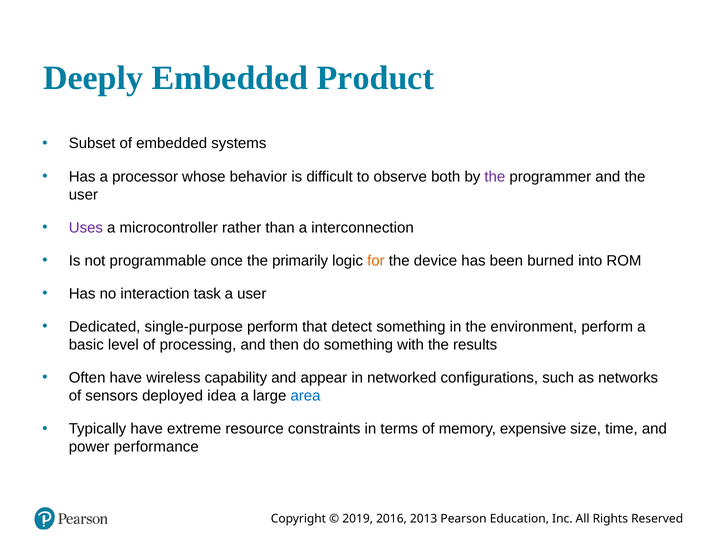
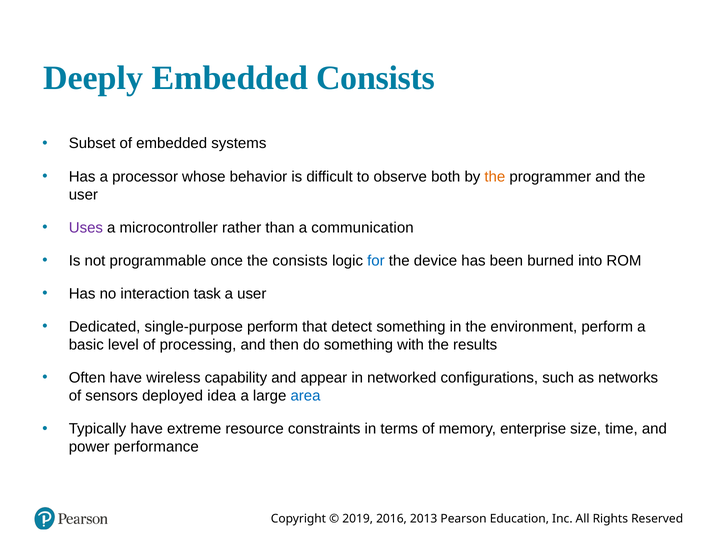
Embedded Product: Product -> Consists (375, 78)
the colour: purple -> orange (495, 176)
interconnection: interconnection -> communication (363, 228)
the primarily: primarily -> consists (300, 261)
for colour: orange -> blue (376, 261)
expensive: expensive -> enterprise (533, 429)
